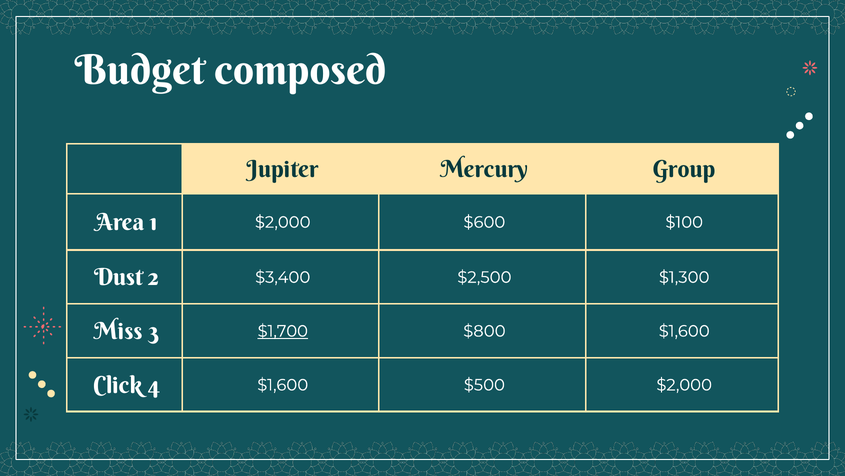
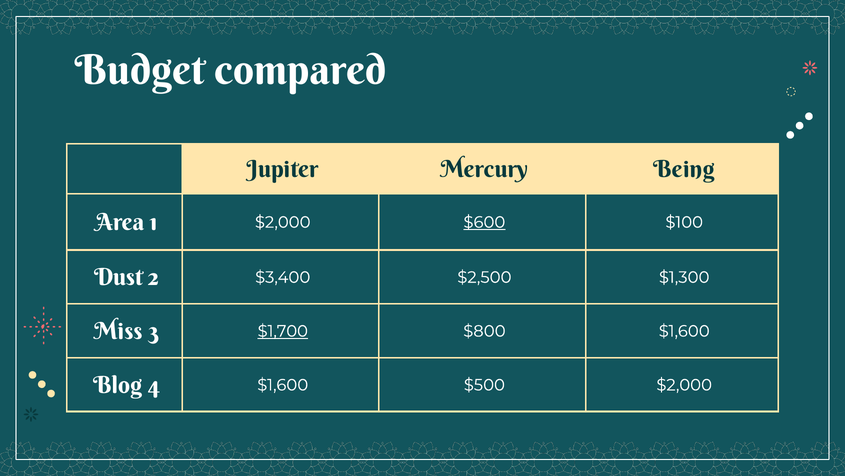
composed: composed -> compared (300, 70)
Group: Group -> Being (684, 169)
$600 underline: none -> present (484, 222)
Click: Click -> Blog (118, 385)
